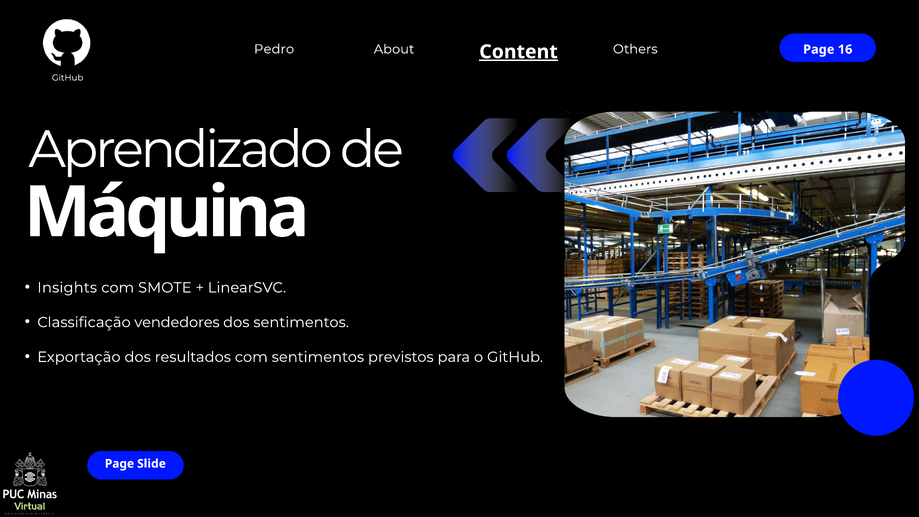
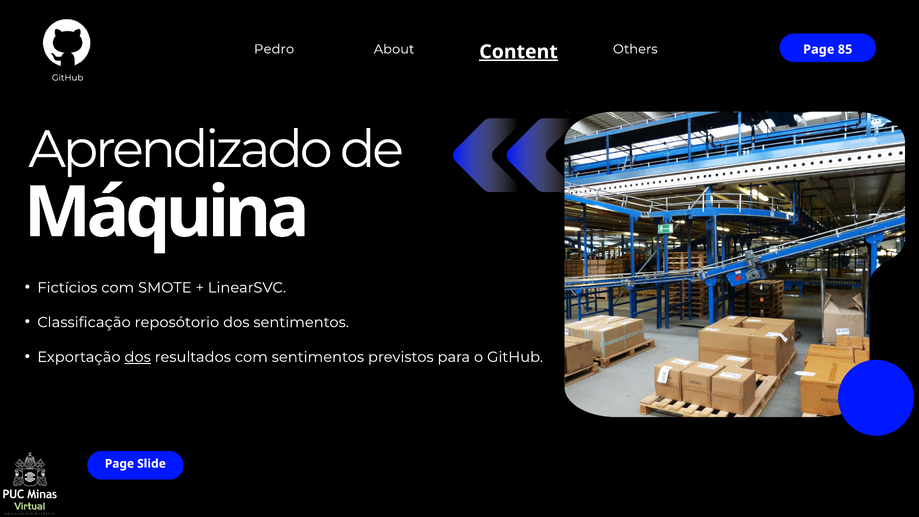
16: 16 -> 85 (845, 49)
Insights: Insights -> Fictícios (67, 288)
vendedores: vendedores -> reposótorio (177, 322)
dos underline: none -> present (138, 357)
